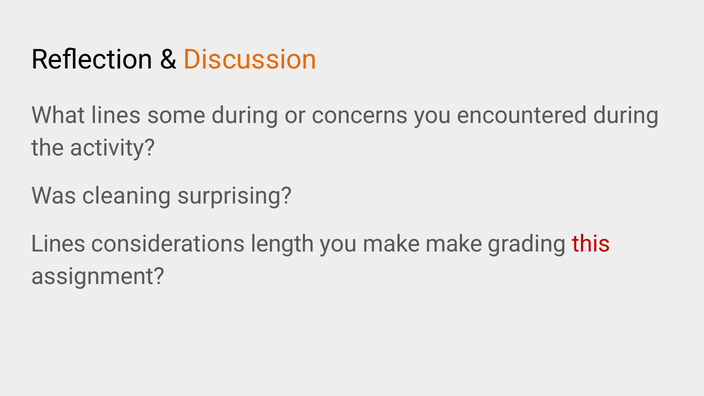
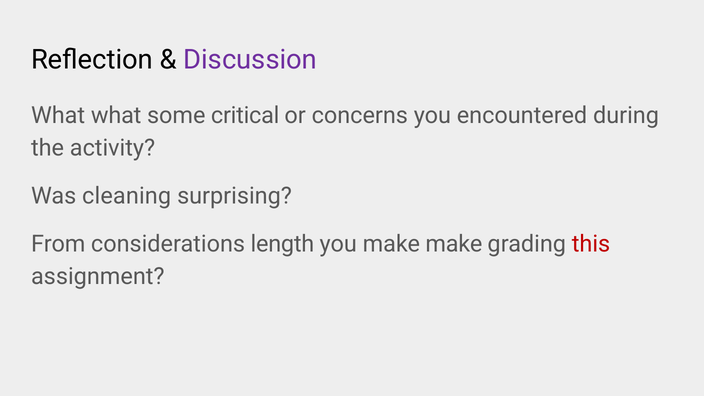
Discussion colour: orange -> purple (250, 60)
What lines: lines -> what (116, 116)
some during: during -> critical (245, 116)
Lines: Lines -> From (58, 244)
